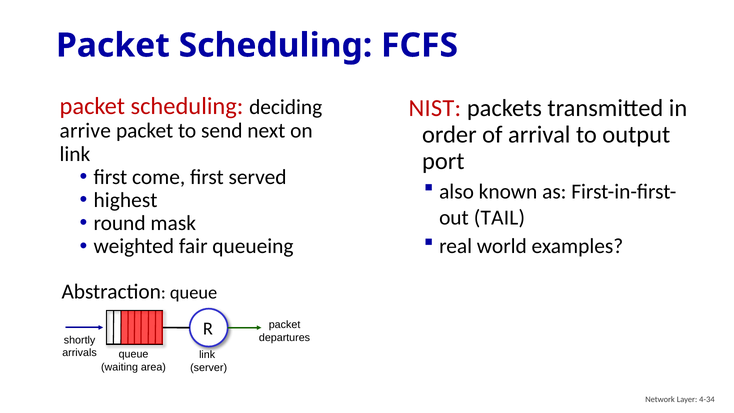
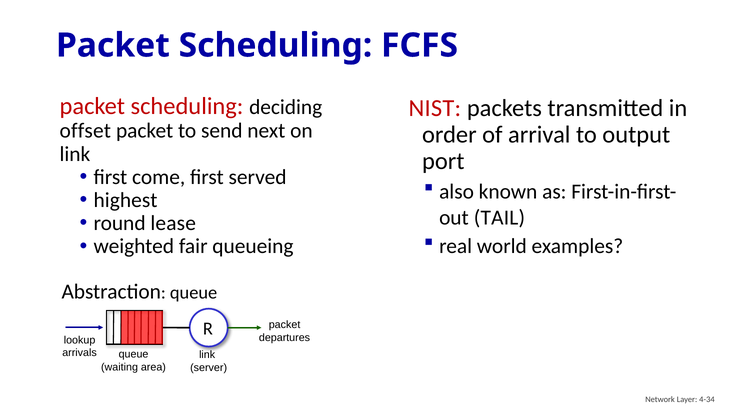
arrive: arrive -> offset (85, 131)
mask: mask -> lease (173, 223)
shortly: shortly -> lookup (80, 340)
